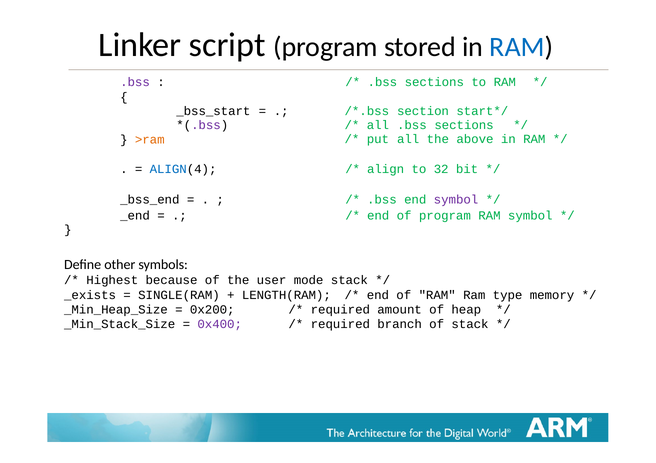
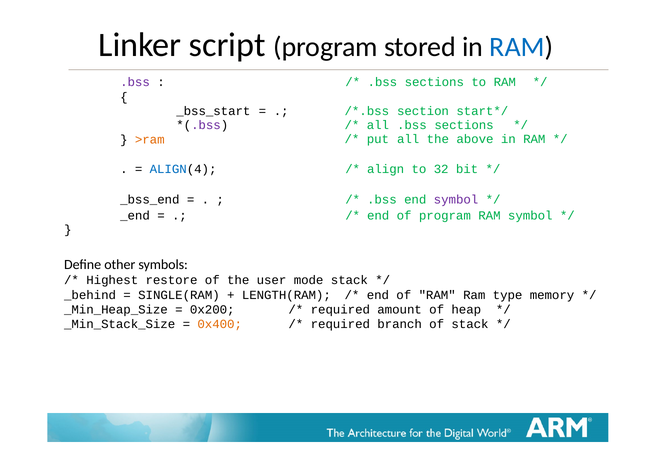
because: because -> restore (172, 281)
_exists: _exists -> _behind (90, 295)
0x400 colour: purple -> orange (220, 325)
